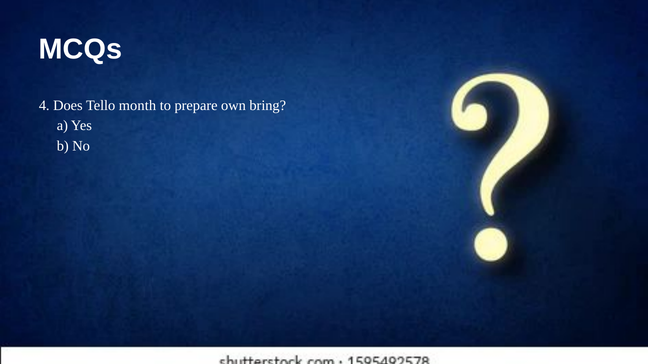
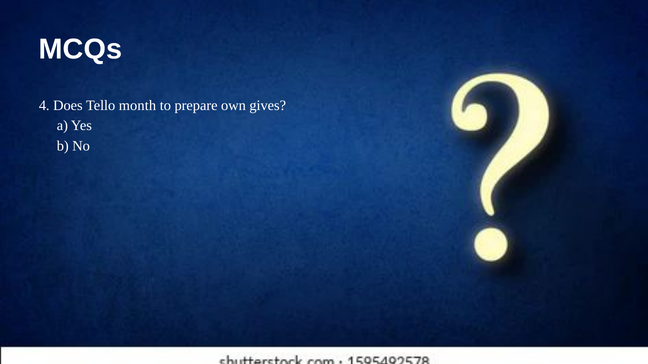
bring: bring -> gives (268, 106)
